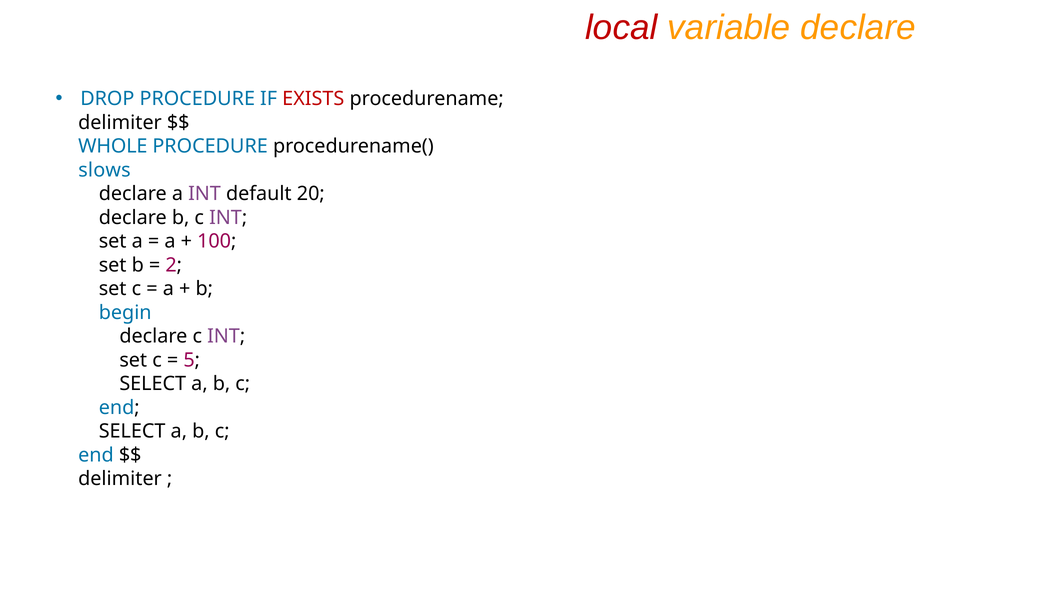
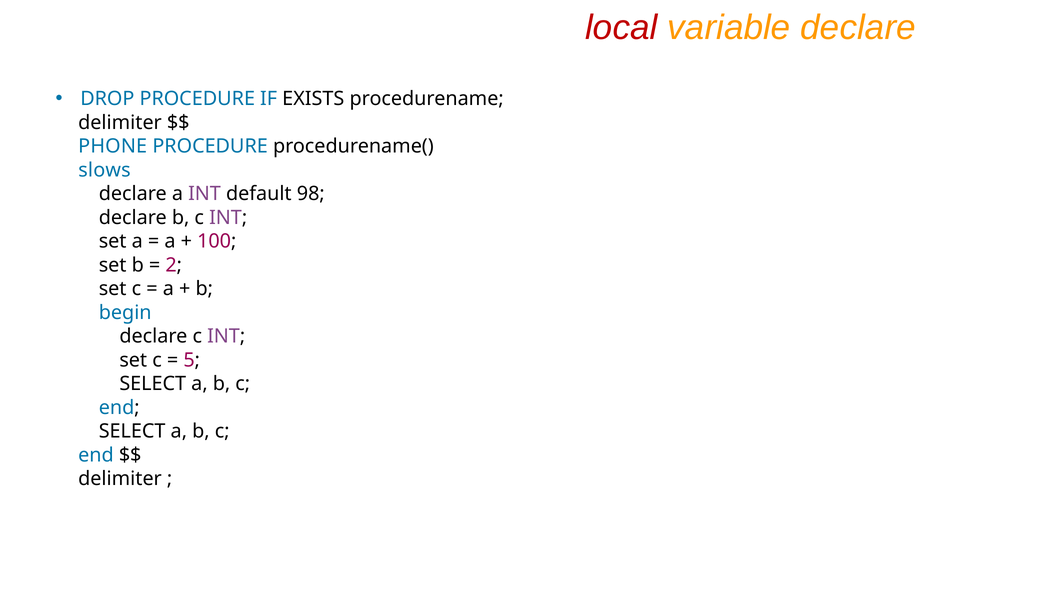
EXISTS colour: red -> black (313, 99)
WHOLE: WHOLE -> PHONE (113, 146)
20: 20 -> 98 (311, 194)
